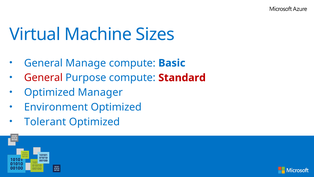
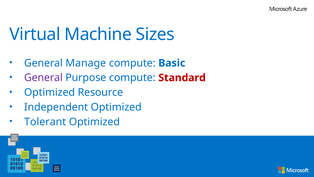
General colour: red -> purple (43, 78)
Manager: Manager -> Resource (100, 92)
Environment: Environment -> Independent (56, 107)
